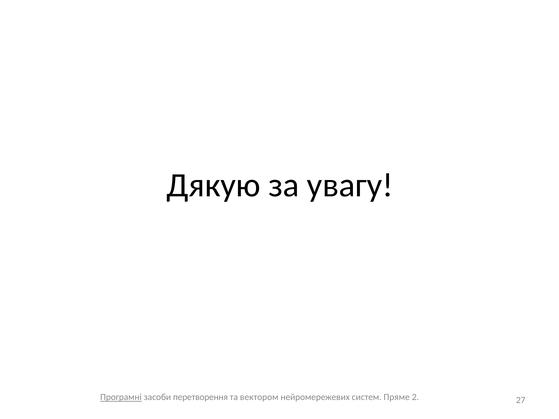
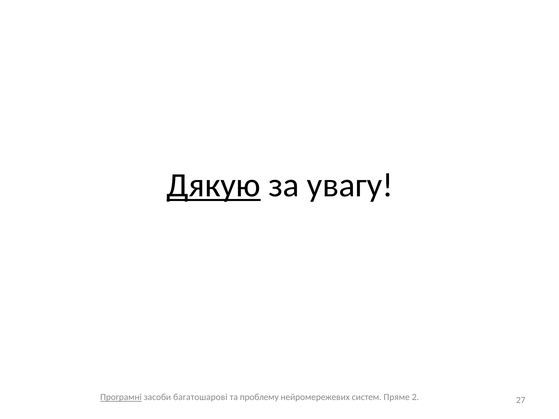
Дякую underline: none -> present (214, 185)
перетворення: перетворення -> багатошарові (200, 397)
вектором: вектором -> проблему (259, 397)
